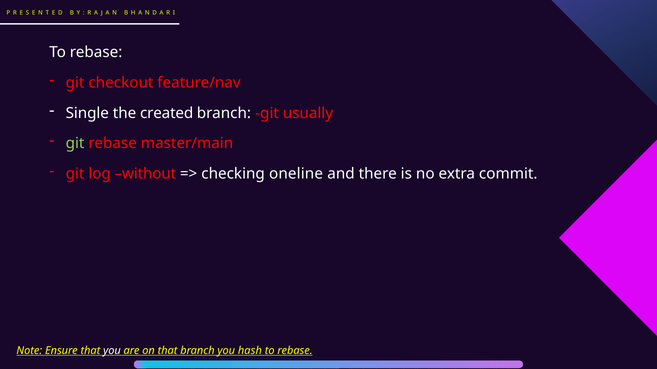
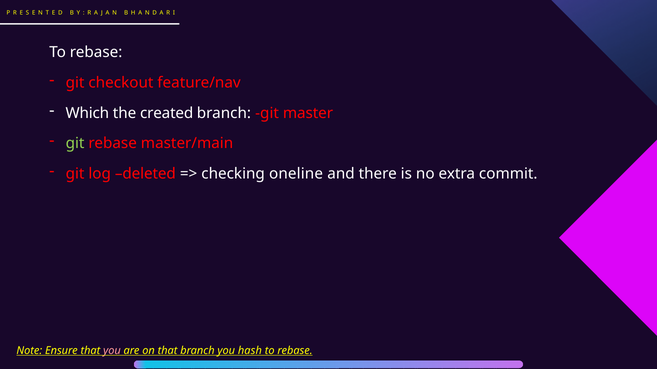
Single: Single -> Which (87, 113)
usually: usually -> master (308, 113)
without: without -> deleted (145, 174)
you colour: white -> pink (112, 351)
